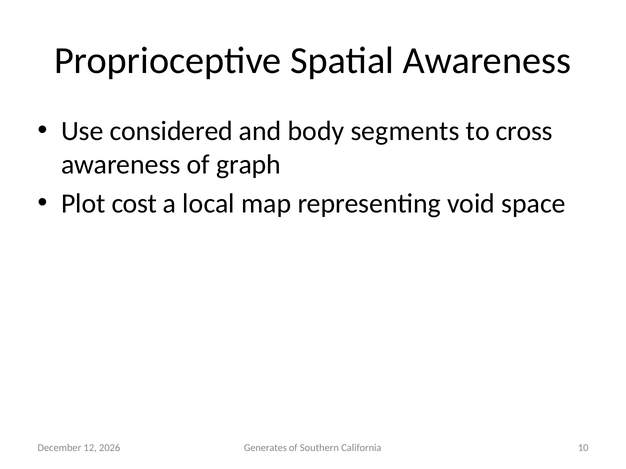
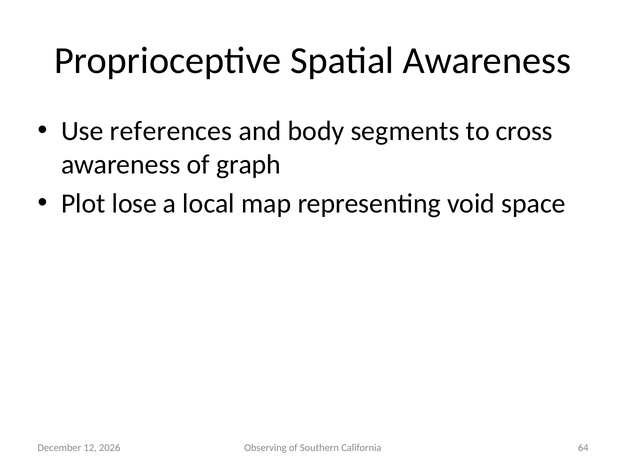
considered: considered -> references (171, 131)
cost: cost -> lose (134, 204)
Generates: Generates -> Observing (265, 448)
10: 10 -> 64 (583, 448)
